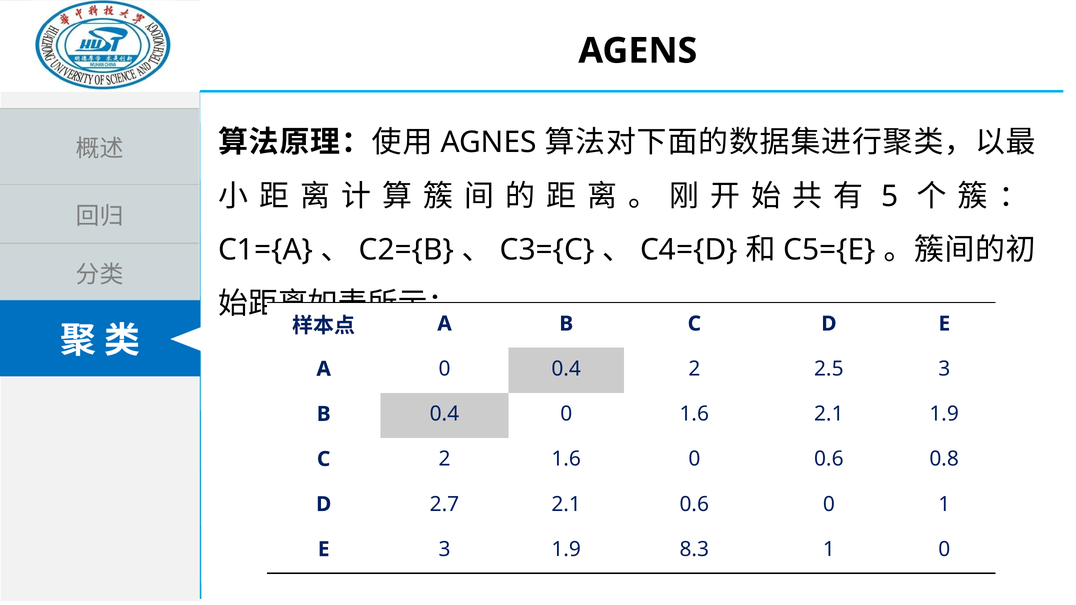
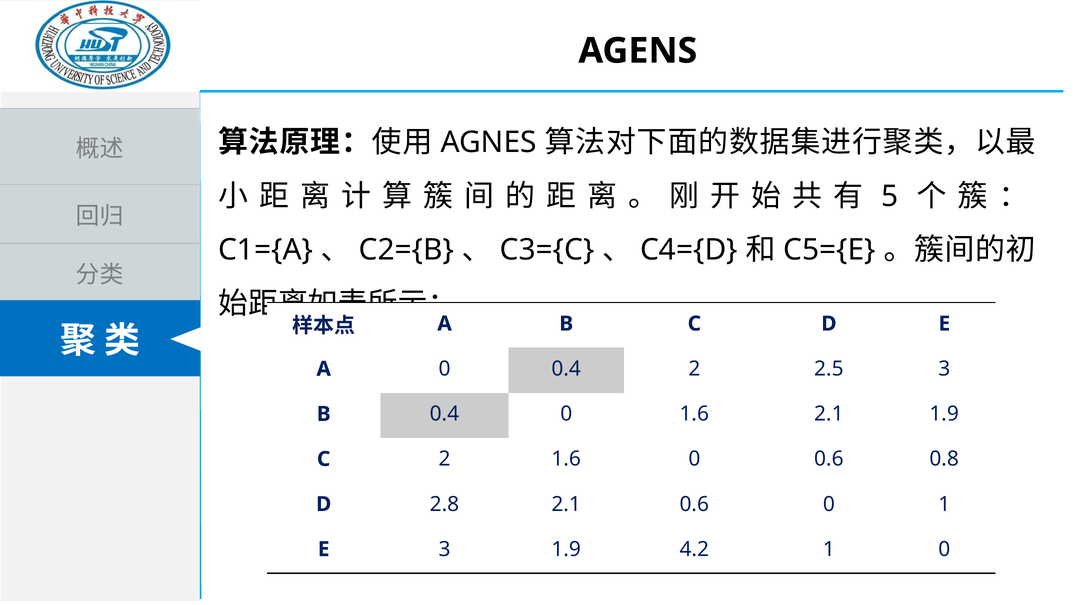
2.7: 2.7 -> 2.8 (444, 504)
8.3: 8.3 -> 4.2 (694, 550)
